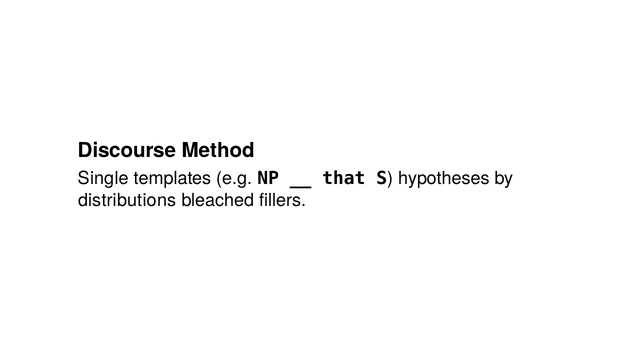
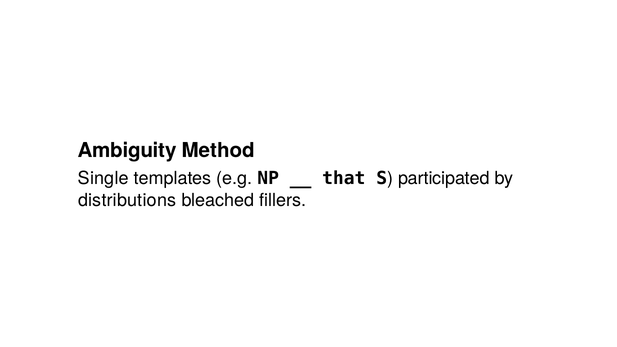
Discourse: Discourse -> Ambiguity (127, 151)
hypotheses: hypotheses -> participated (444, 179)
